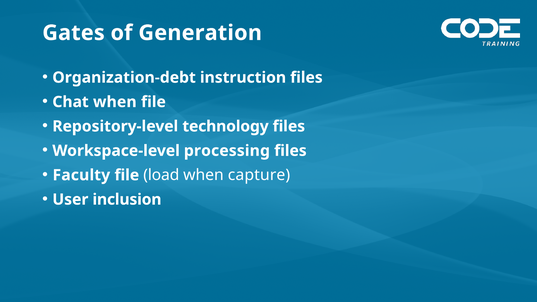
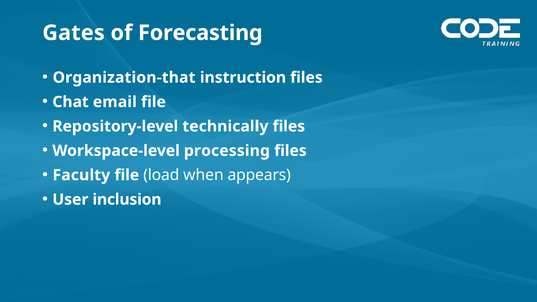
Generation: Generation -> Forecasting (200, 33)
Organization‑debt: Organization‑debt -> Organization‑that (124, 78)
Chat when: when -> email (115, 102)
technology: technology -> technically (225, 126)
capture: capture -> appears (259, 175)
